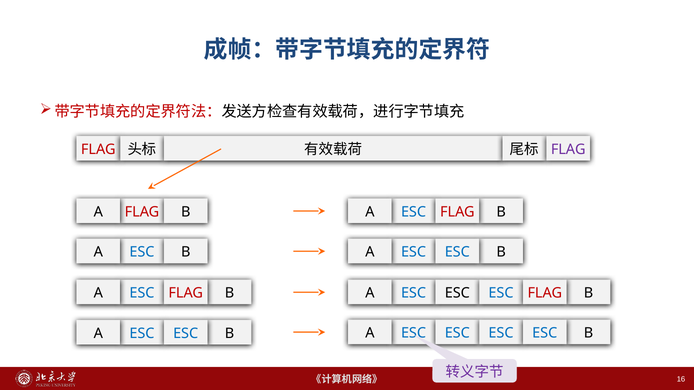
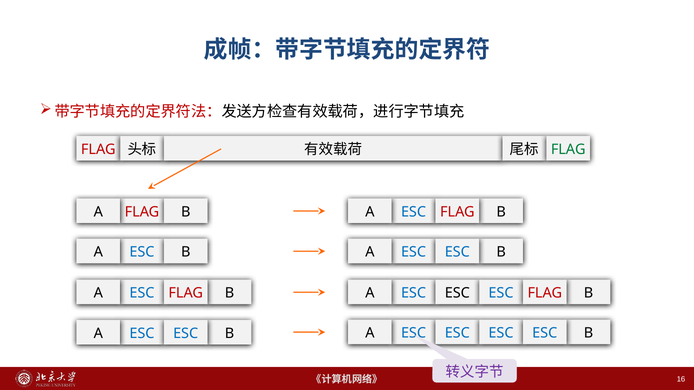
FLAG colour: purple -> green (568, 149)
